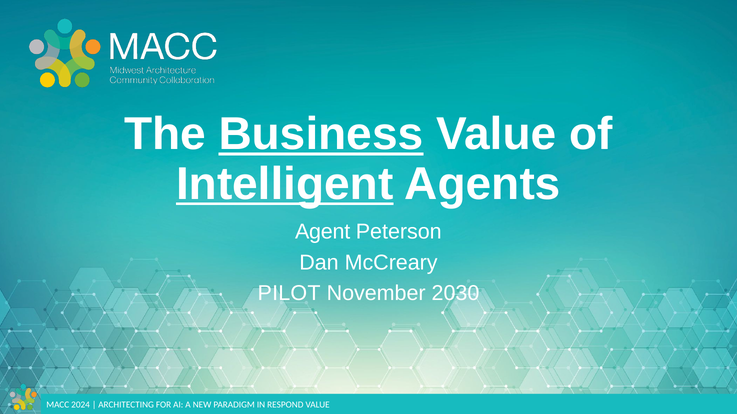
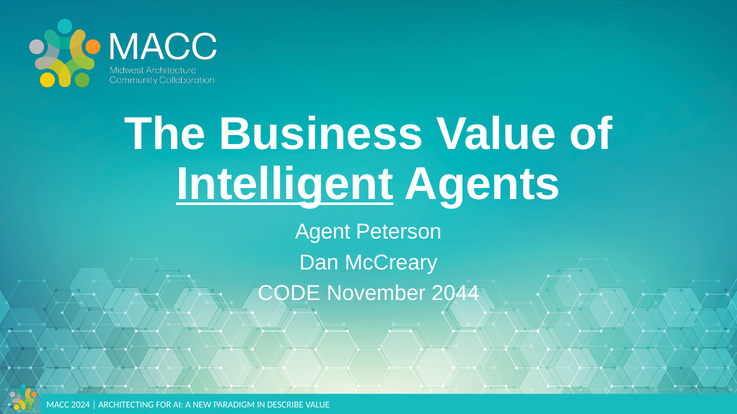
Business underline: present -> none (321, 134)
PILOT: PILOT -> CODE (289, 294)
2030: 2030 -> 2044 (455, 294)
RESPOND: RESPOND -> DESCRIBE (285, 405)
